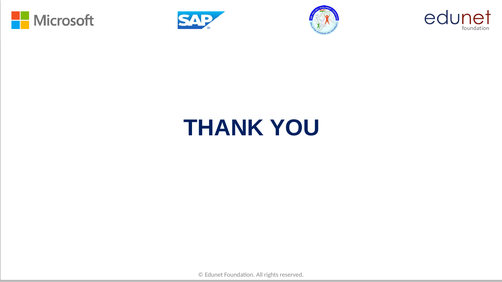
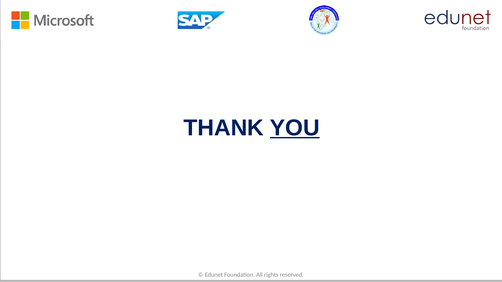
YOU underline: none -> present (295, 128)
